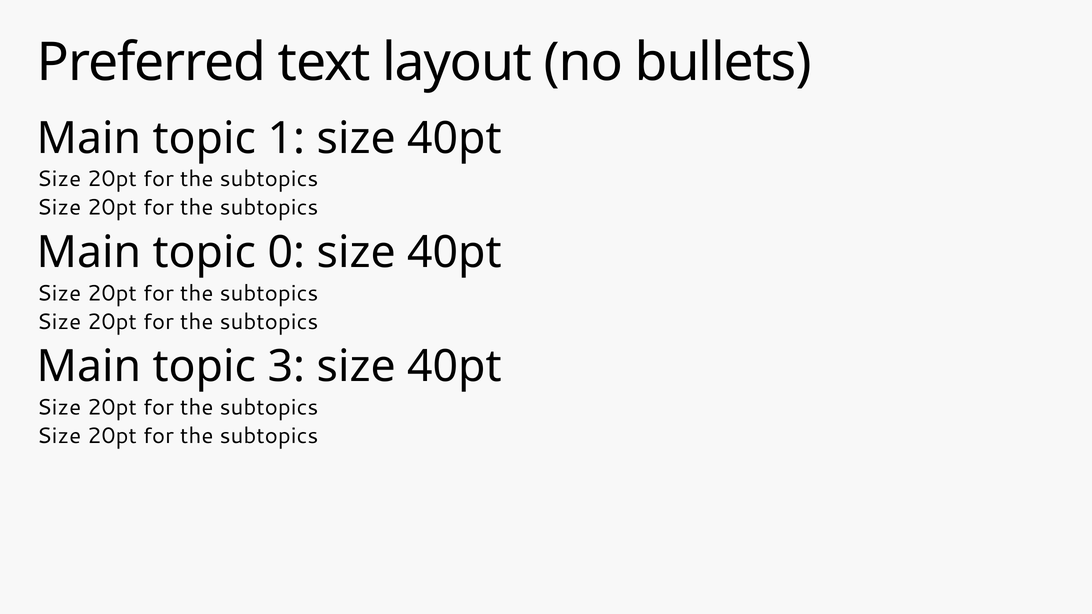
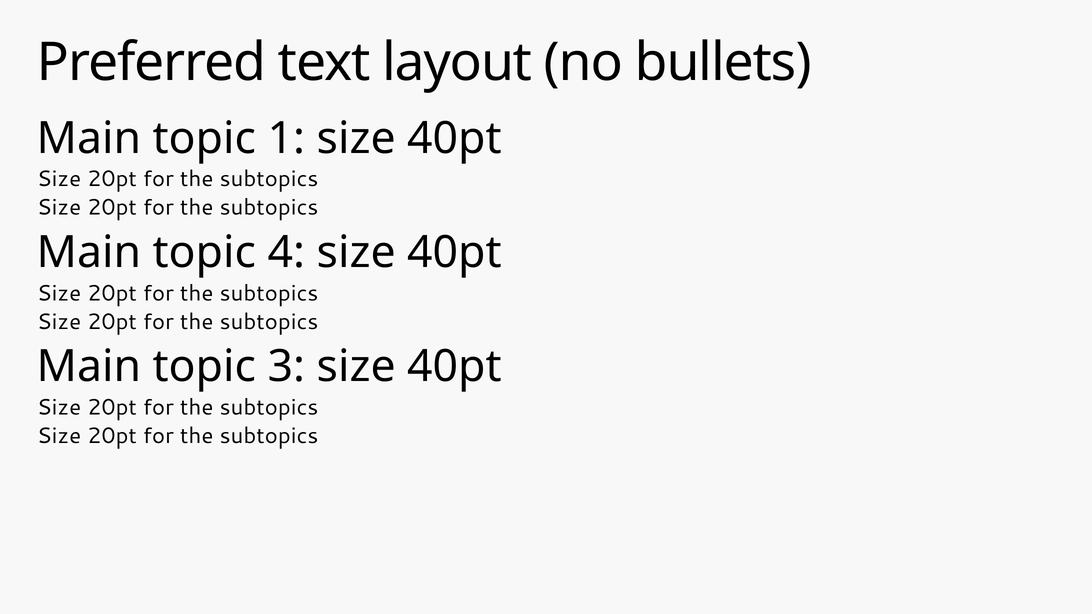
0: 0 -> 4 (286, 253)
